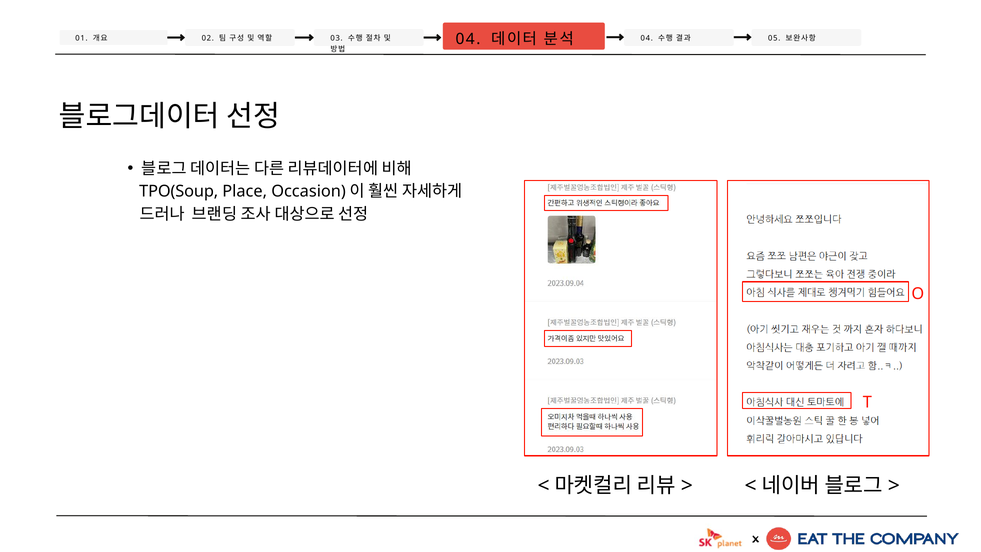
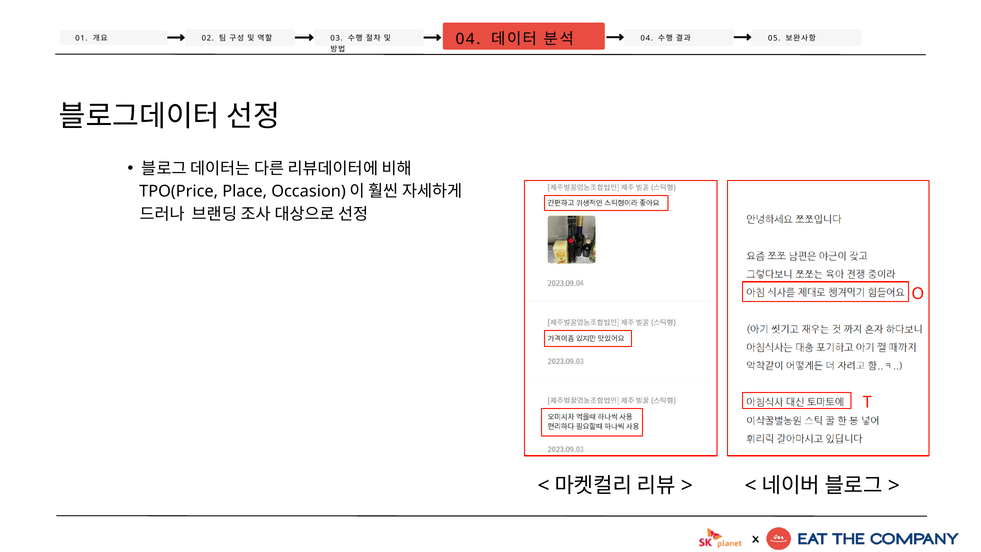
TPO(Soup: TPO(Soup -> TPO(Price (179, 192)
